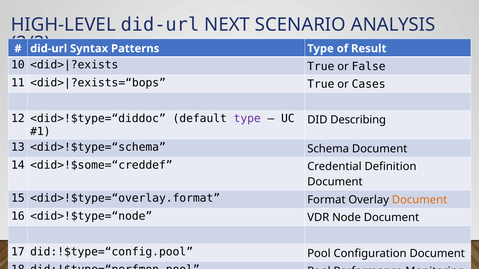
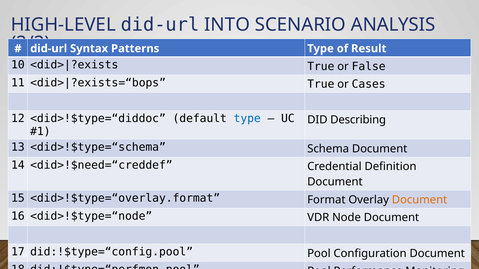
NEXT: NEXT -> INTO (227, 25)
type colour: purple -> blue (247, 119)
<did>!$some=“creddef: <did>!$some=“creddef -> <did>!$need=“creddef (101, 165)
